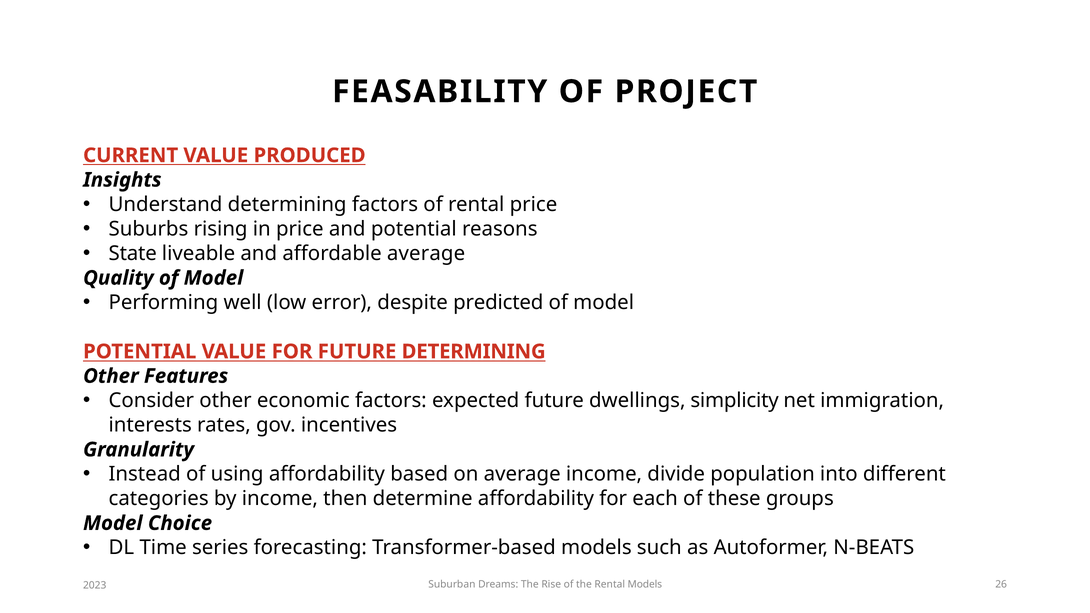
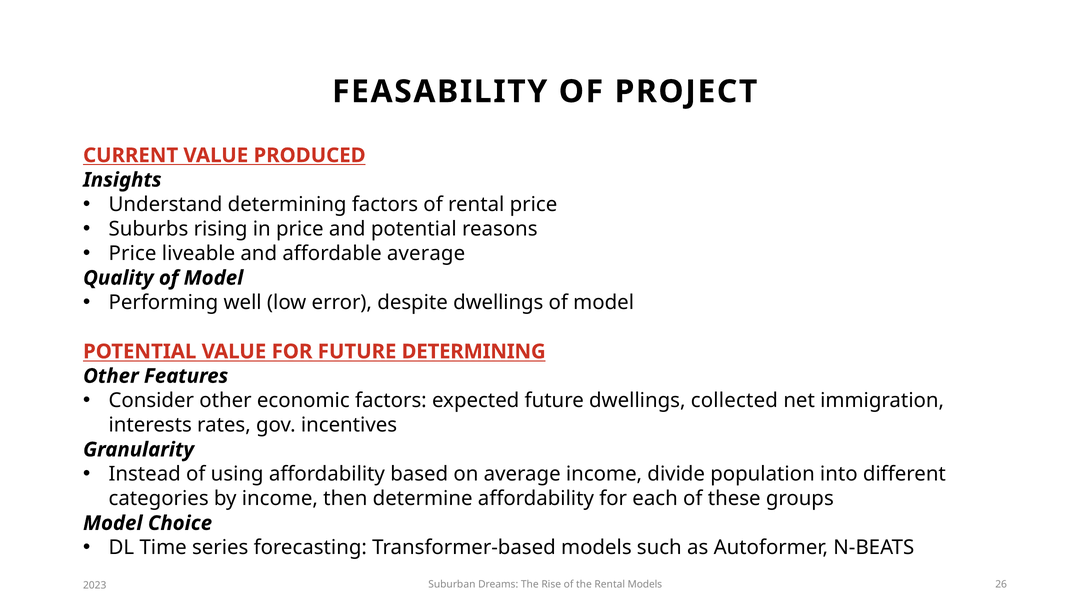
State: State -> Price (133, 254)
despite predicted: predicted -> dwellings (498, 303)
simplicity: simplicity -> collected (734, 401)
